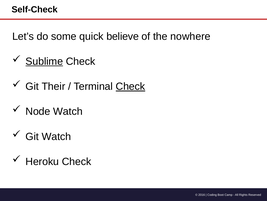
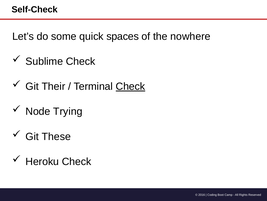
believe: believe -> spaces (123, 36)
Sublime underline: present -> none (44, 61)
Node Watch: Watch -> Trying (68, 111)
Git Watch: Watch -> These (56, 136)
